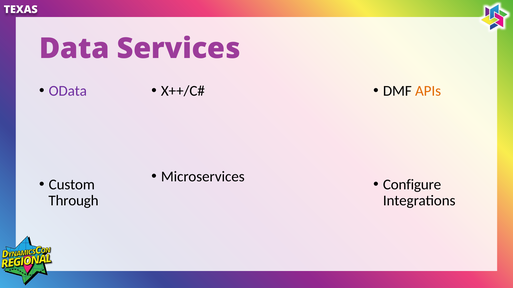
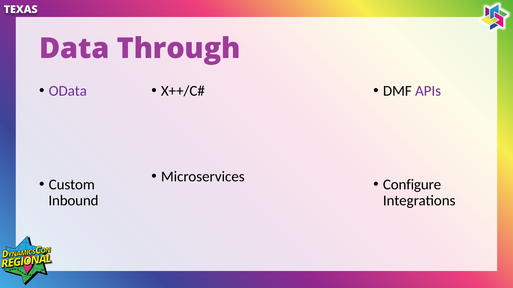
Services: Services -> Through (179, 49)
APIs colour: orange -> purple (428, 91)
Through: Through -> Inbound (73, 201)
